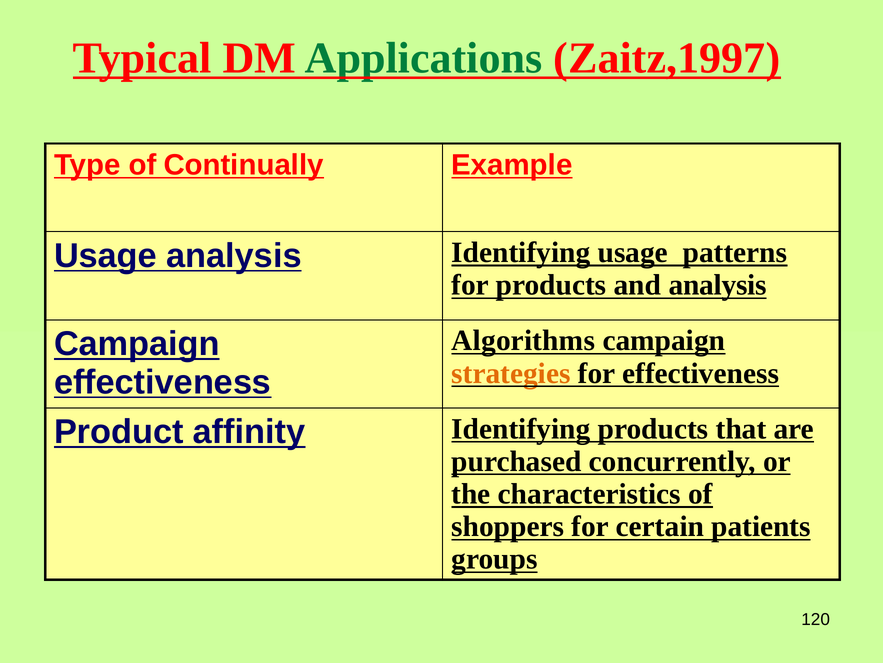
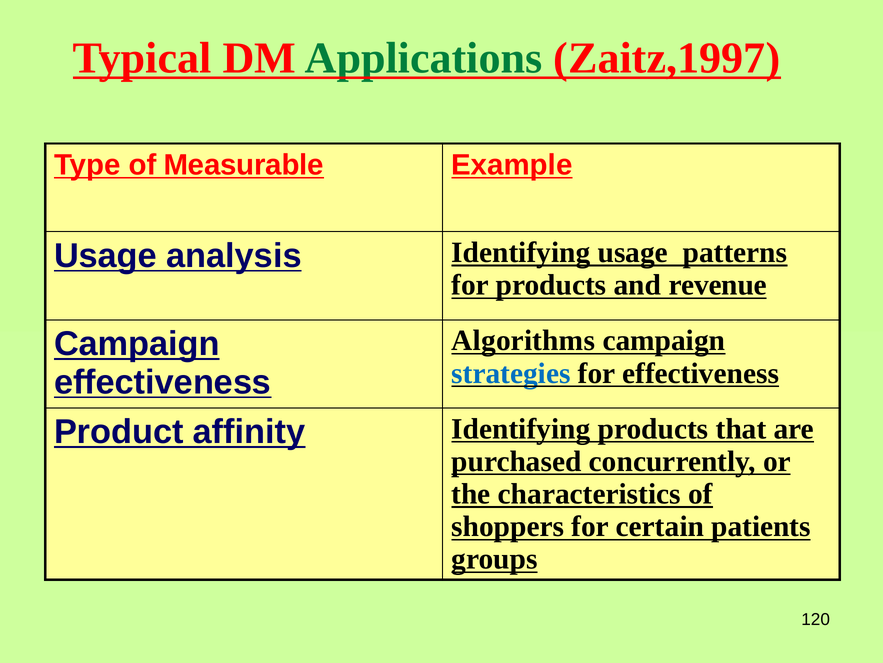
Continually: Continually -> Measurable (244, 165)
and analysis: analysis -> revenue (718, 285)
strategies colour: orange -> blue (511, 373)
